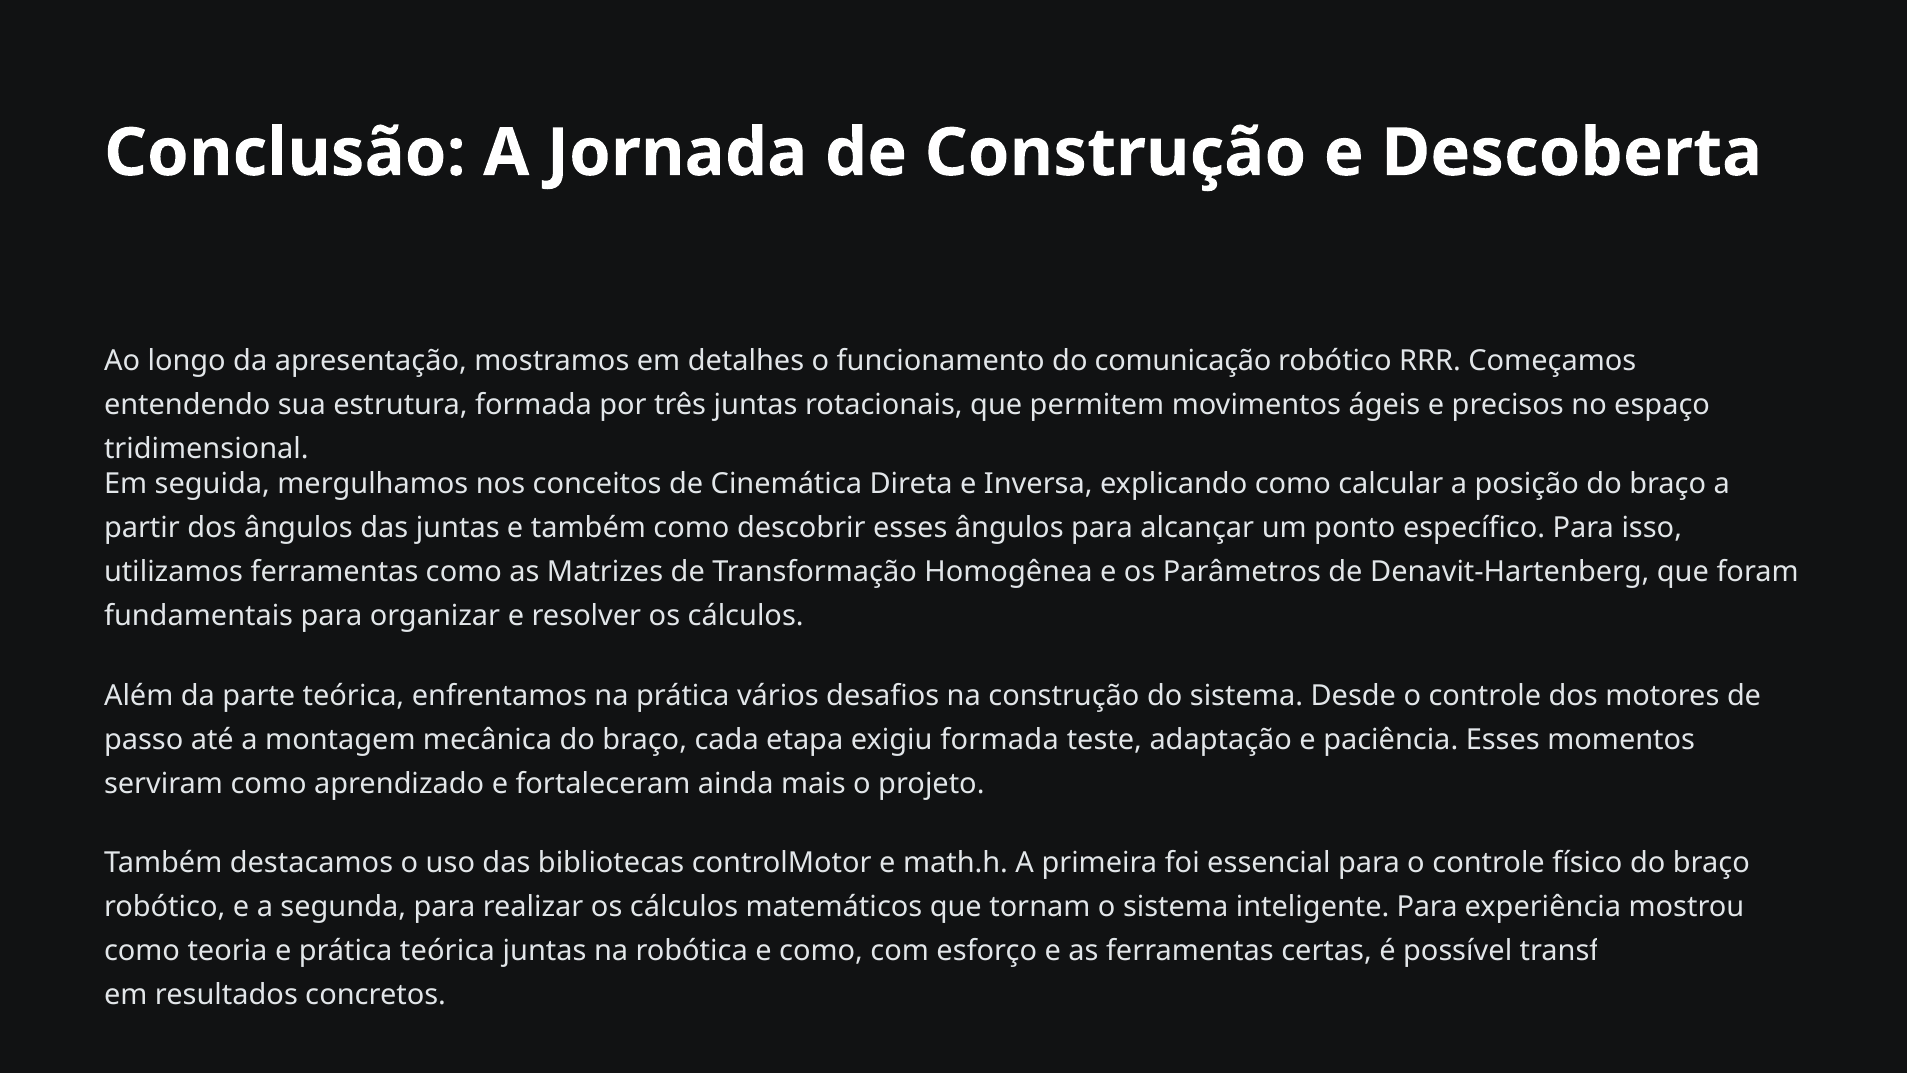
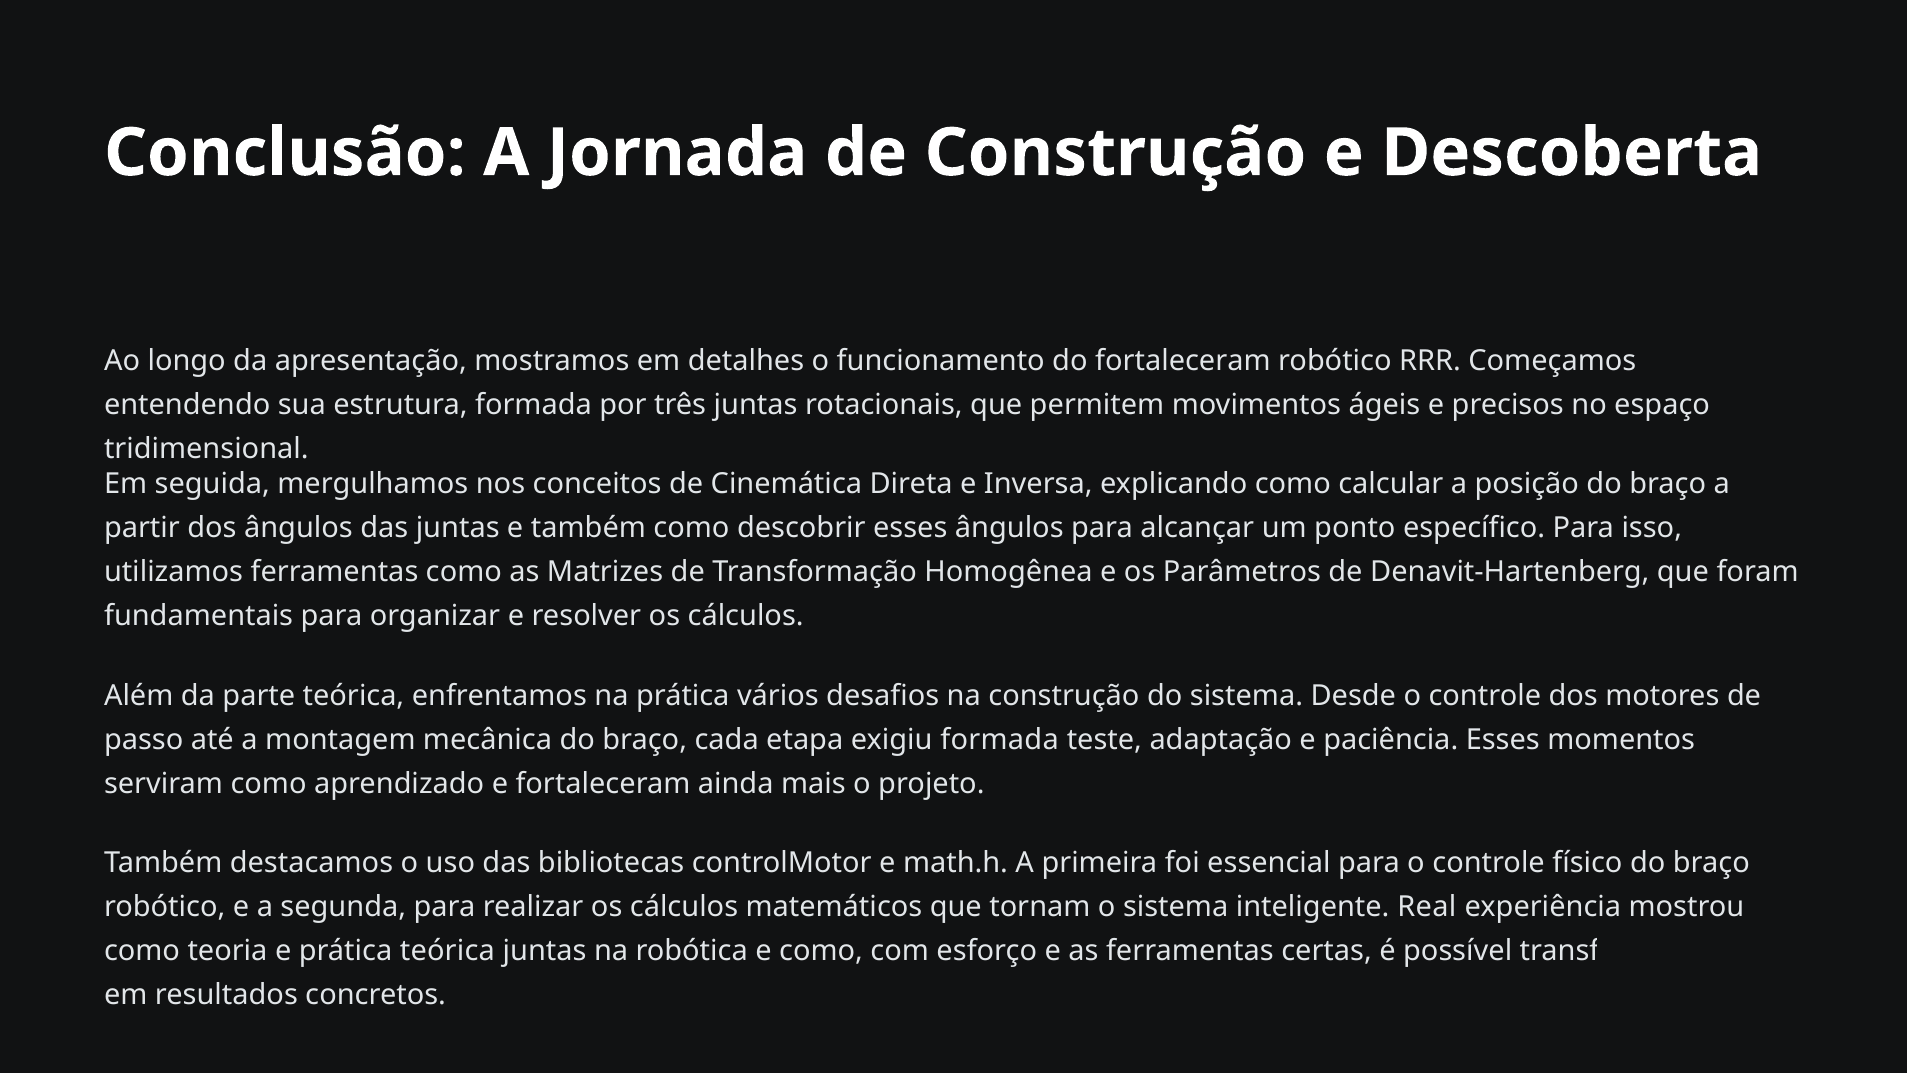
do comunicação: comunicação -> fortaleceram (1183, 361)
inteligente Para: Para -> Real (1427, 907)
